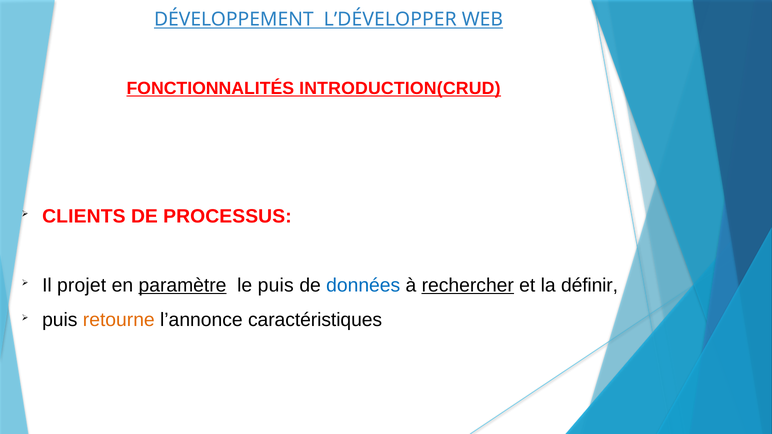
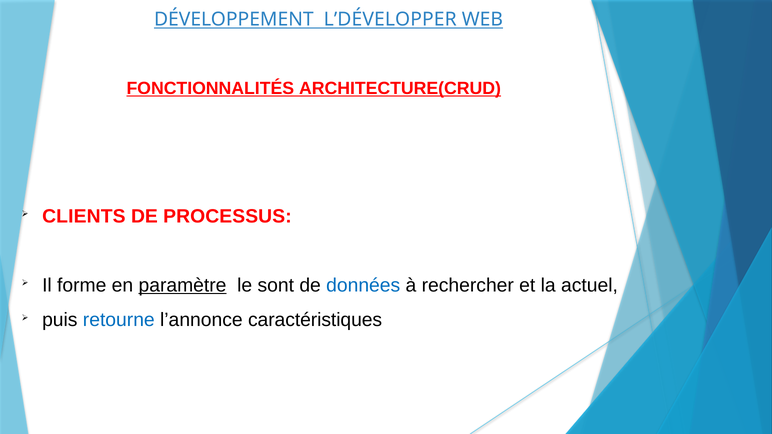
INTRODUCTION(CRUD: INTRODUCTION(CRUD -> ARCHITECTURE(CRUD (400, 88)
projet: projet -> forme (82, 285)
le puis: puis -> sont (276, 285)
rechercher underline: present -> none (468, 285)
définir: définir -> actuel (589, 285)
retourne colour: orange -> blue (119, 320)
